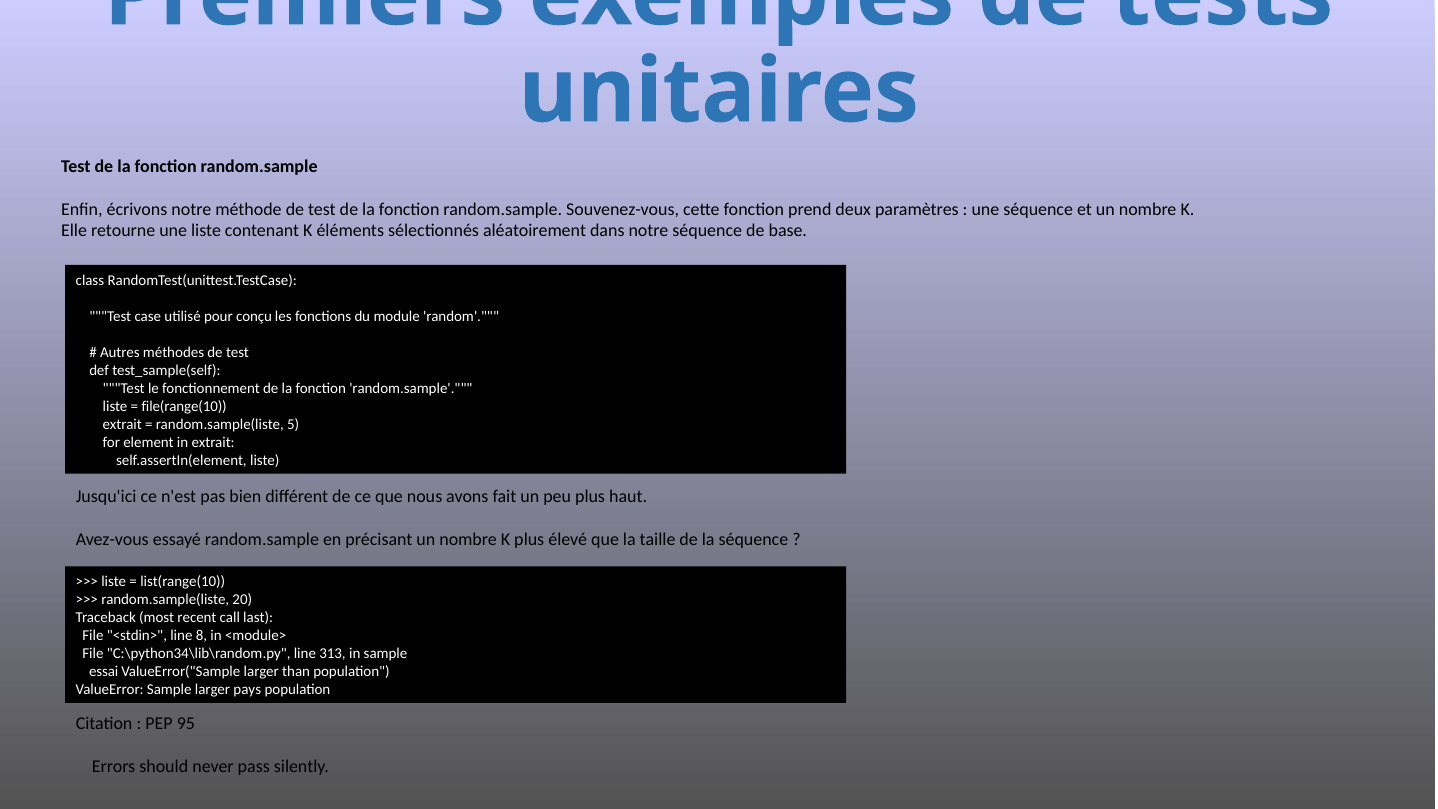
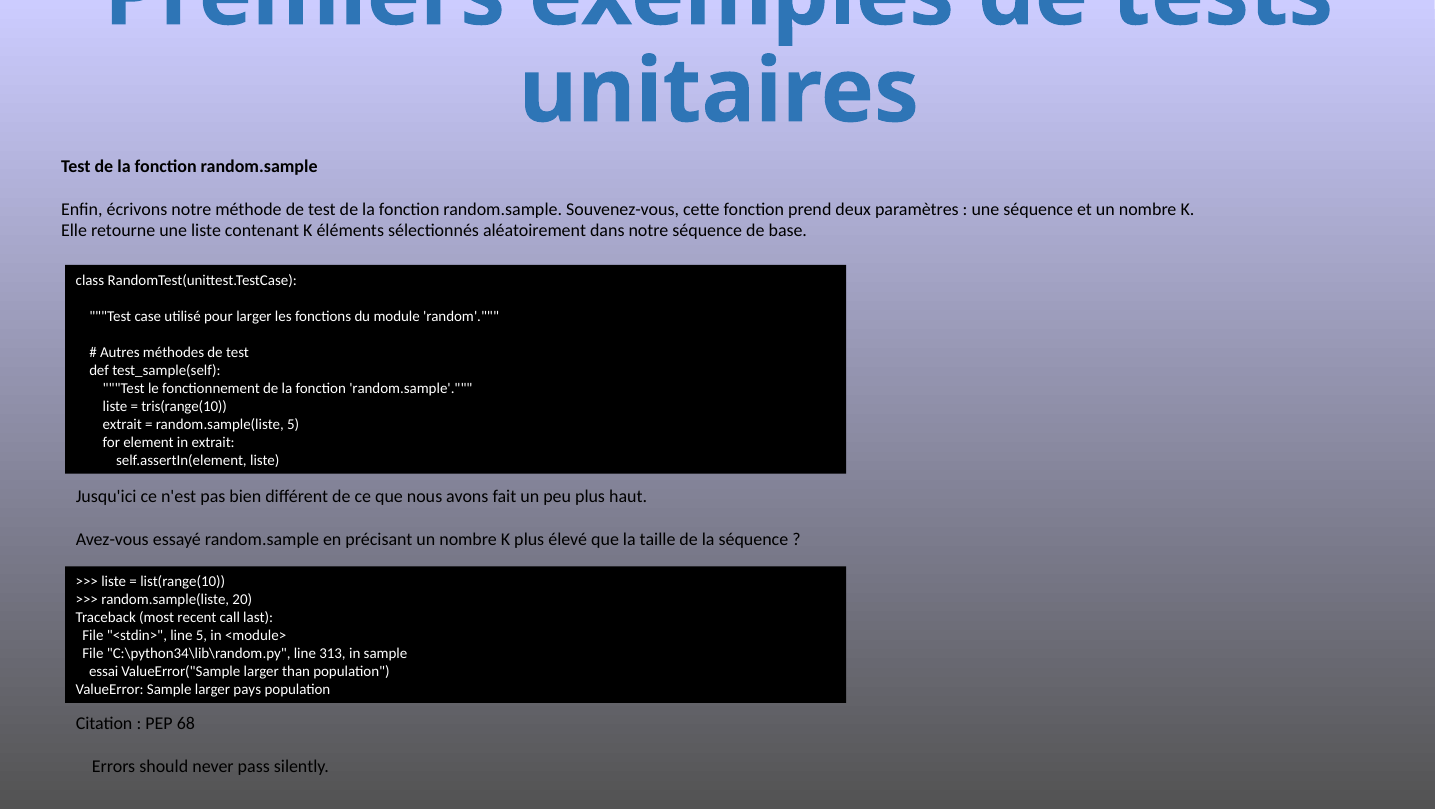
pour conçu: conçu -> larger (254, 316)
file(range(10: file(range(10 -> tris(range(10 (184, 406)
line 8: 8 -> 5 (201, 636)
95: 95 -> 68 (186, 723)
